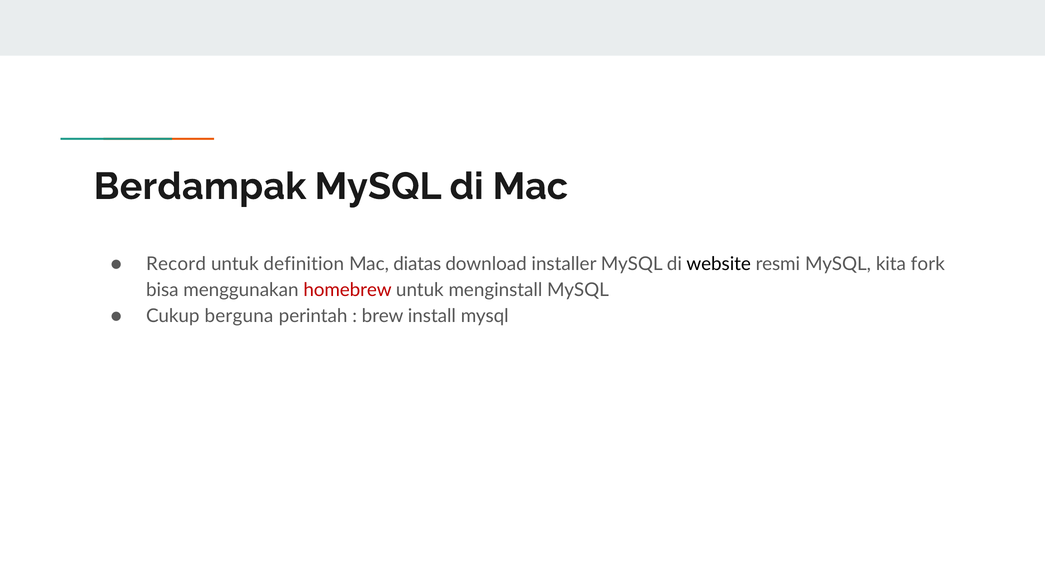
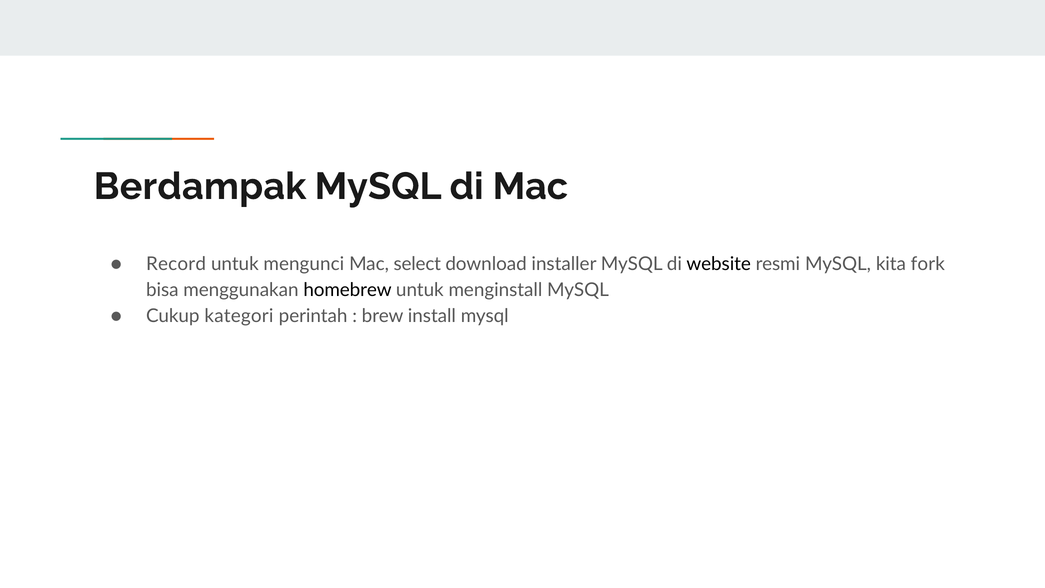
definition: definition -> mengunci (304, 264)
diatas: diatas -> select (417, 264)
homebrew colour: red -> black (348, 290)
berguna: berguna -> kategori (239, 316)
